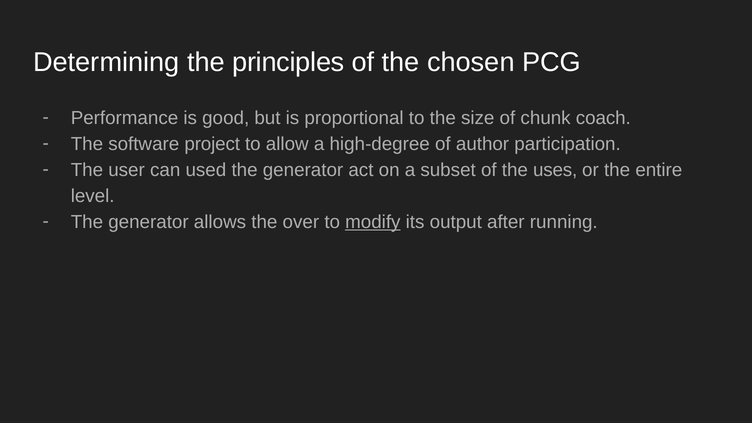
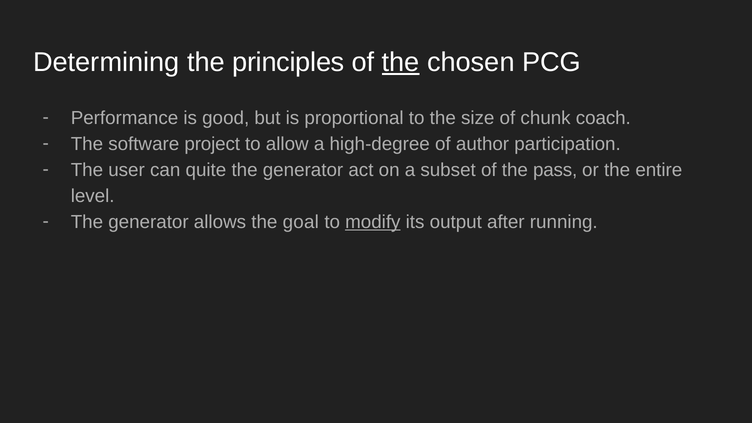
the underline: none -> present (401, 62)
used: used -> quite (206, 170)
uses: uses -> pass (555, 170)
over: over -> goal (301, 222)
